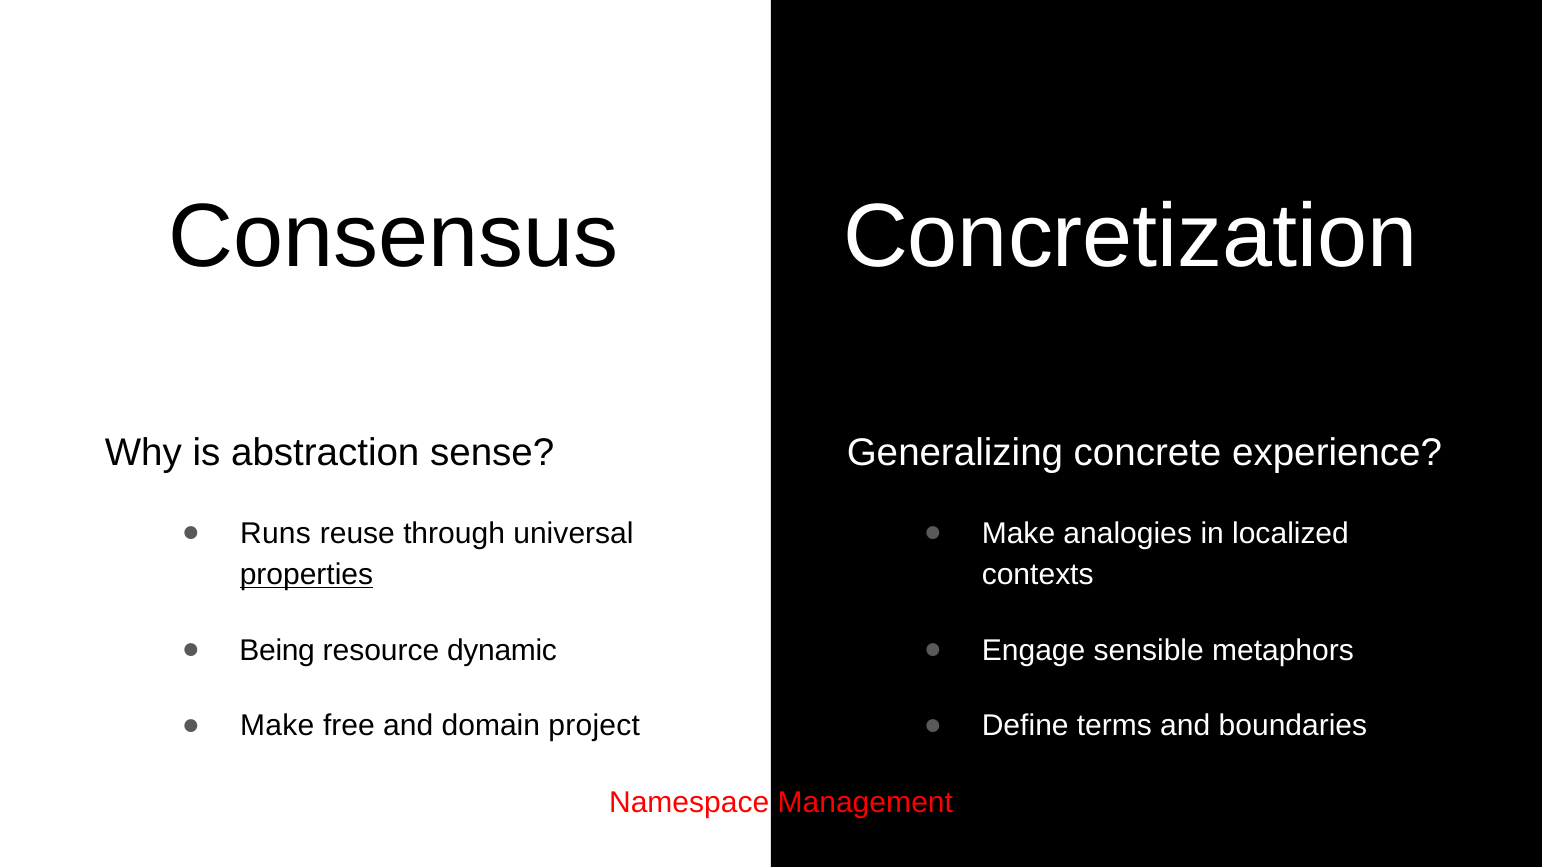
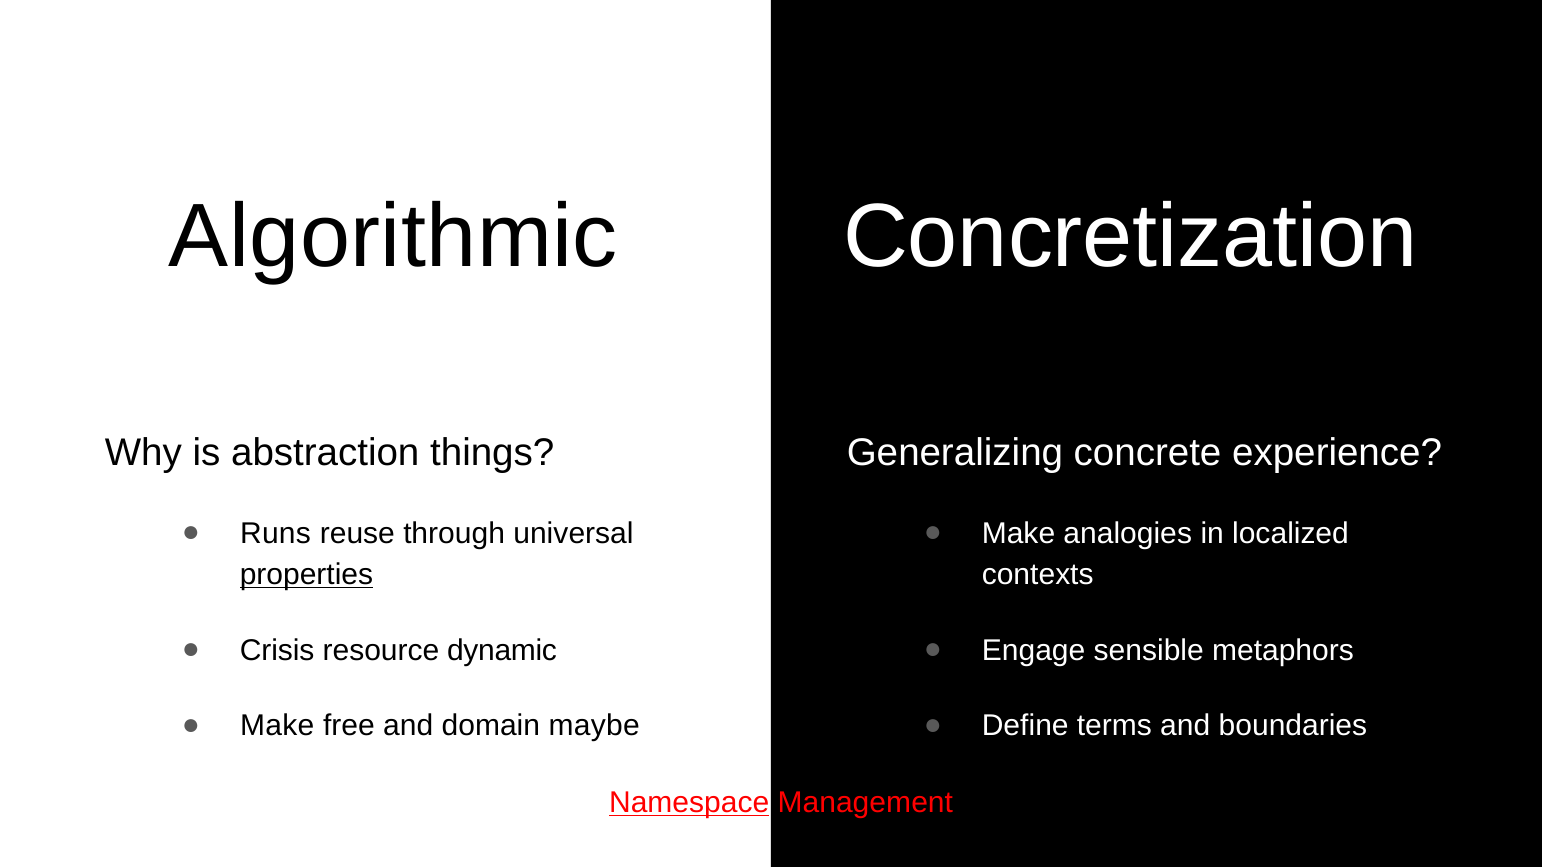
Consensus: Consensus -> Algorithmic (393, 237)
sense: sense -> things (492, 453)
Being: Being -> Crisis (277, 650)
project: project -> maybe (594, 726)
Namespace underline: none -> present (689, 803)
